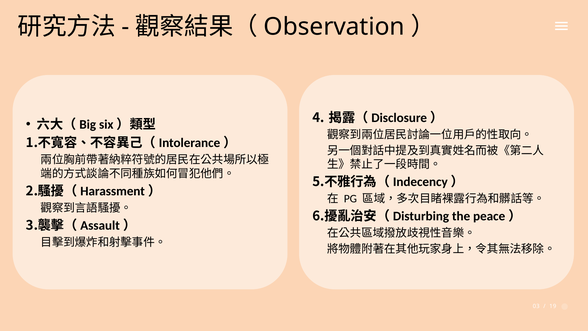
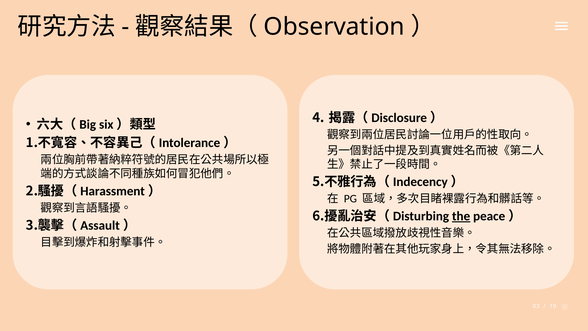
the underline: none -> present (461, 216)
